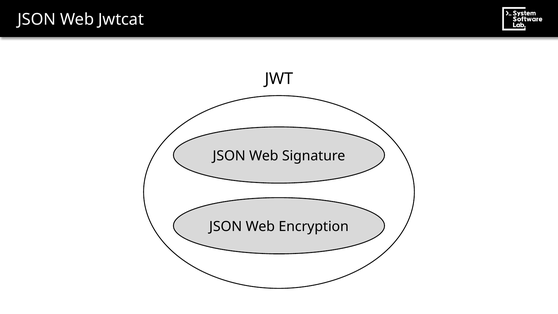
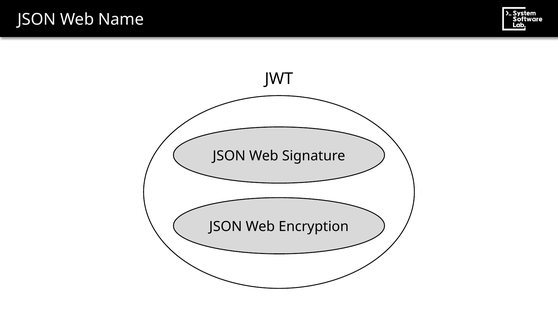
Jwtcat: Jwtcat -> Name (121, 19)
